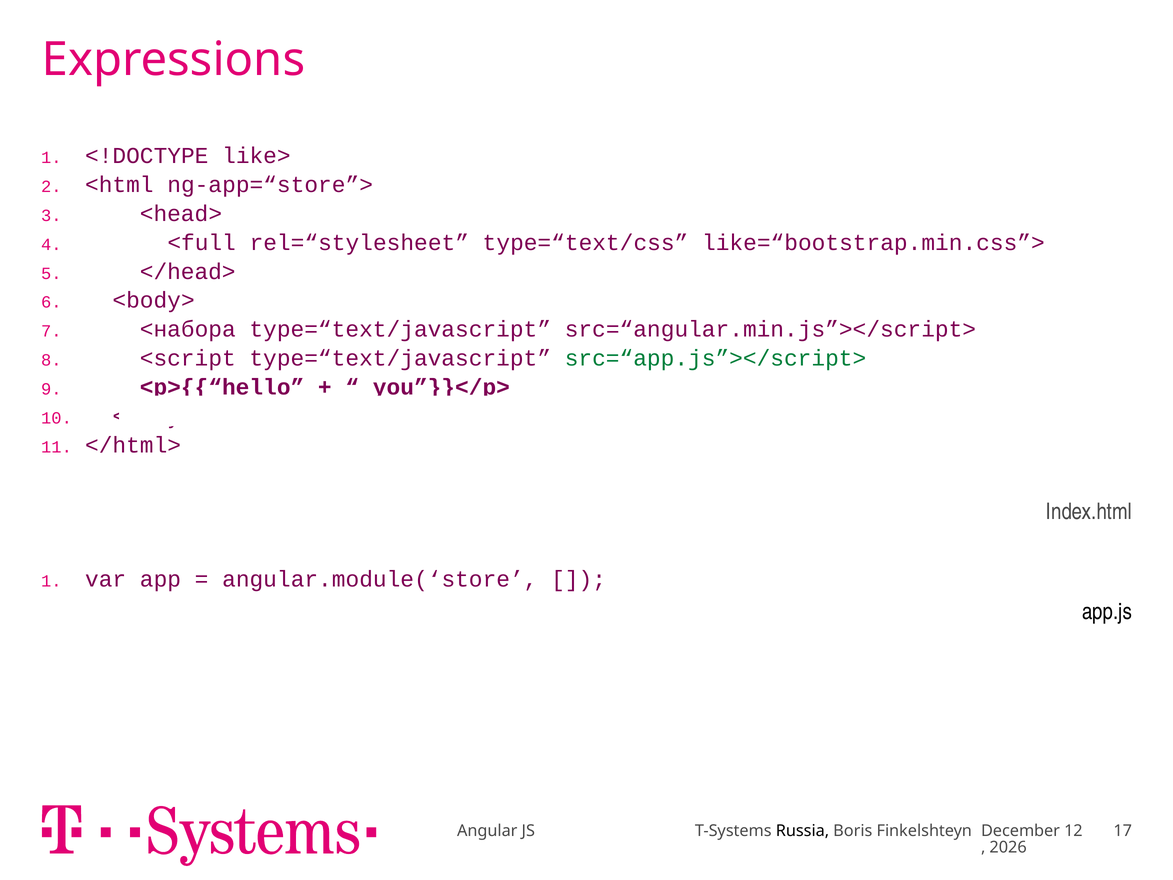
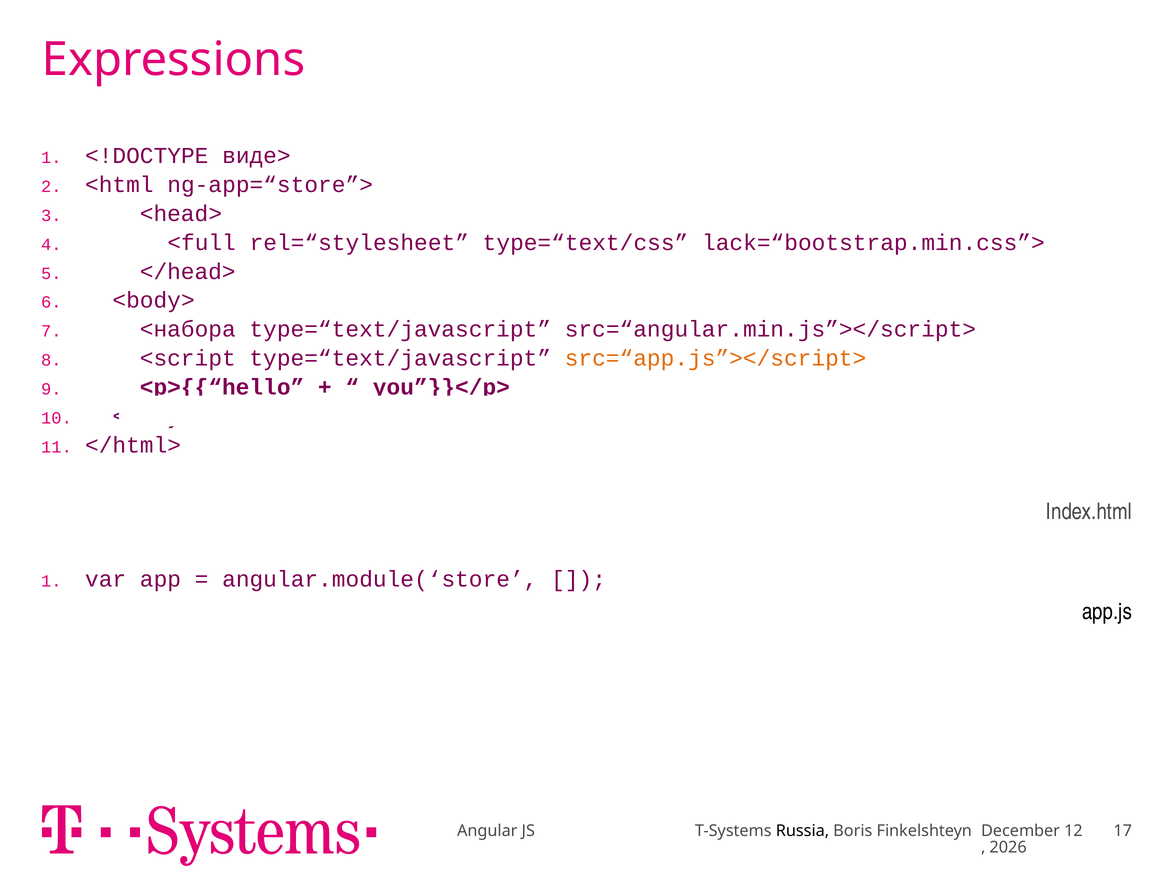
like>: like> -> виде> (256, 156)
like=“bootstrap.min.css”>: like=“bootstrap.min.css”> -> lack=“bootstrap.min.css”> (873, 243)
src=“app.js”></script> colour: green -> orange (716, 358)
